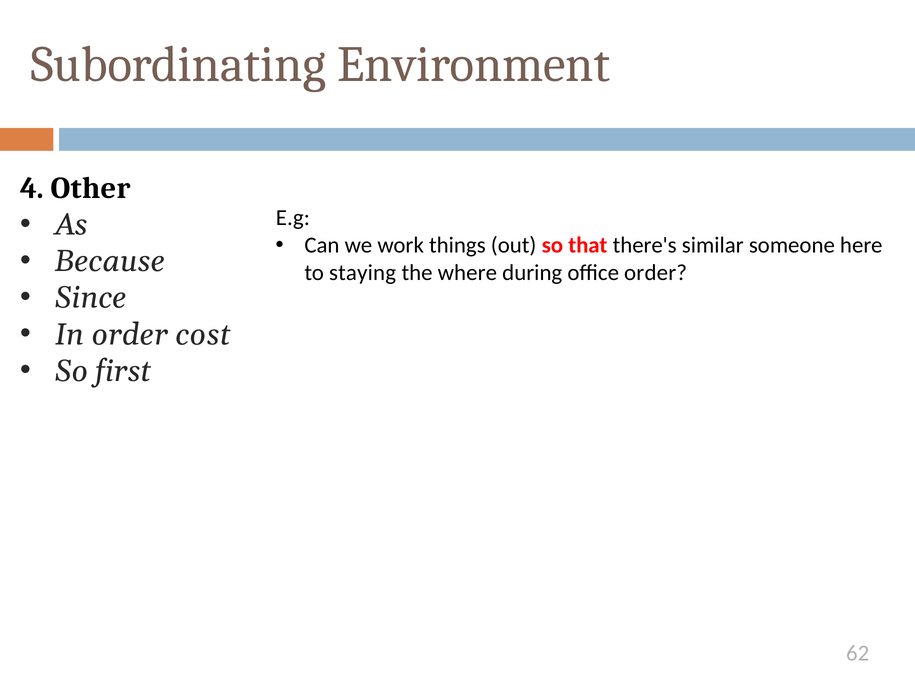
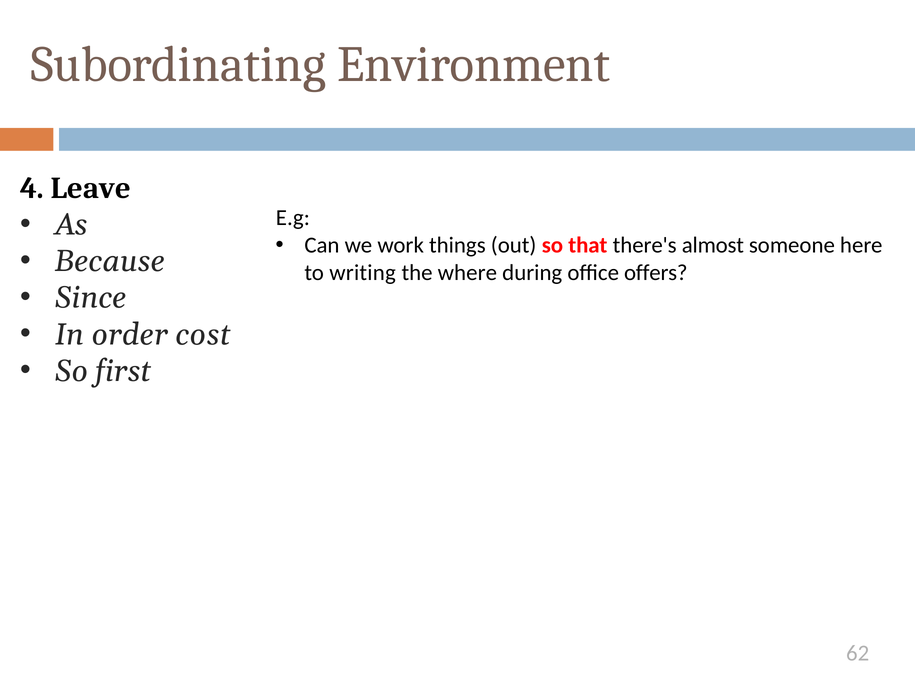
Other: Other -> Leave (91, 188)
similar: similar -> almost (713, 245)
staying: staying -> writing (363, 273)
office order: order -> offers (656, 273)
